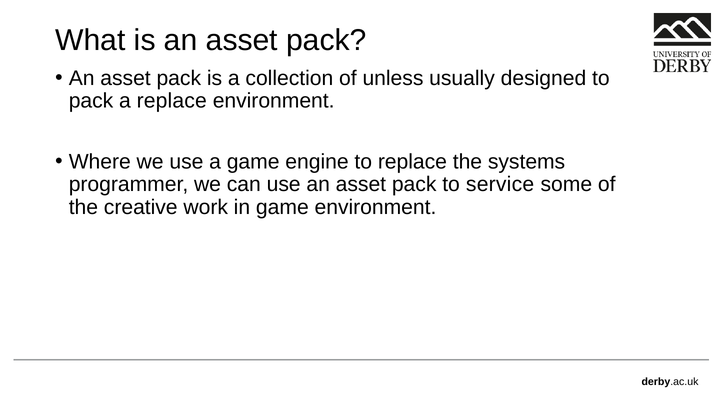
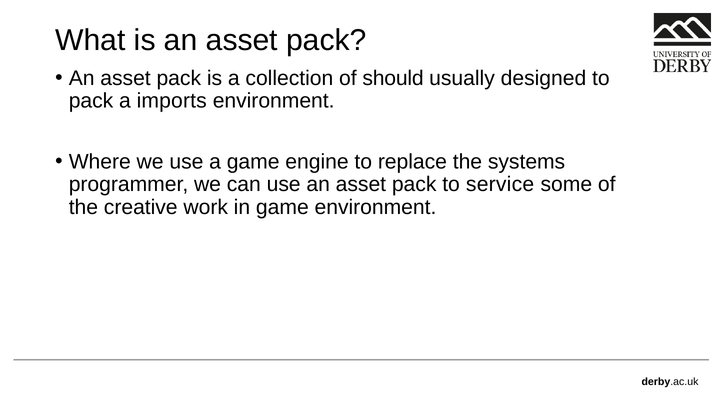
unless: unless -> should (393, 78)
a replace: replace -> imports (172, 101)
